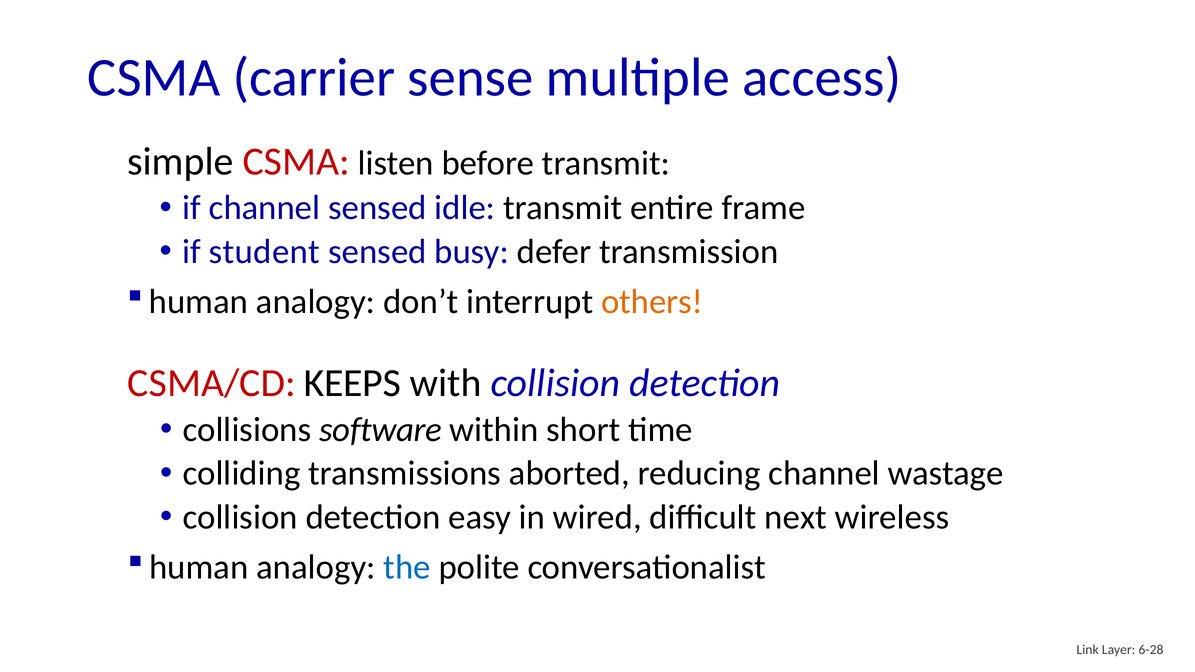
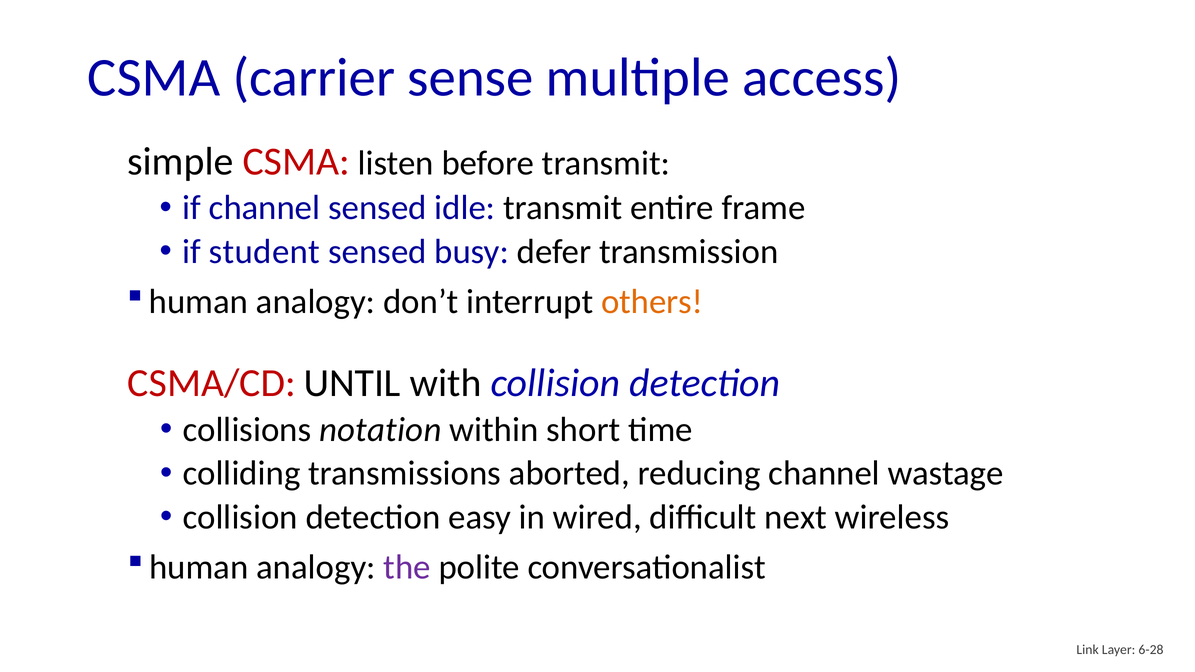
KEEPS: KEEPS -> UNTIL (352, 383)
software: software -> notation (380, 430)
the colour: blue -> purple (407, 567)
